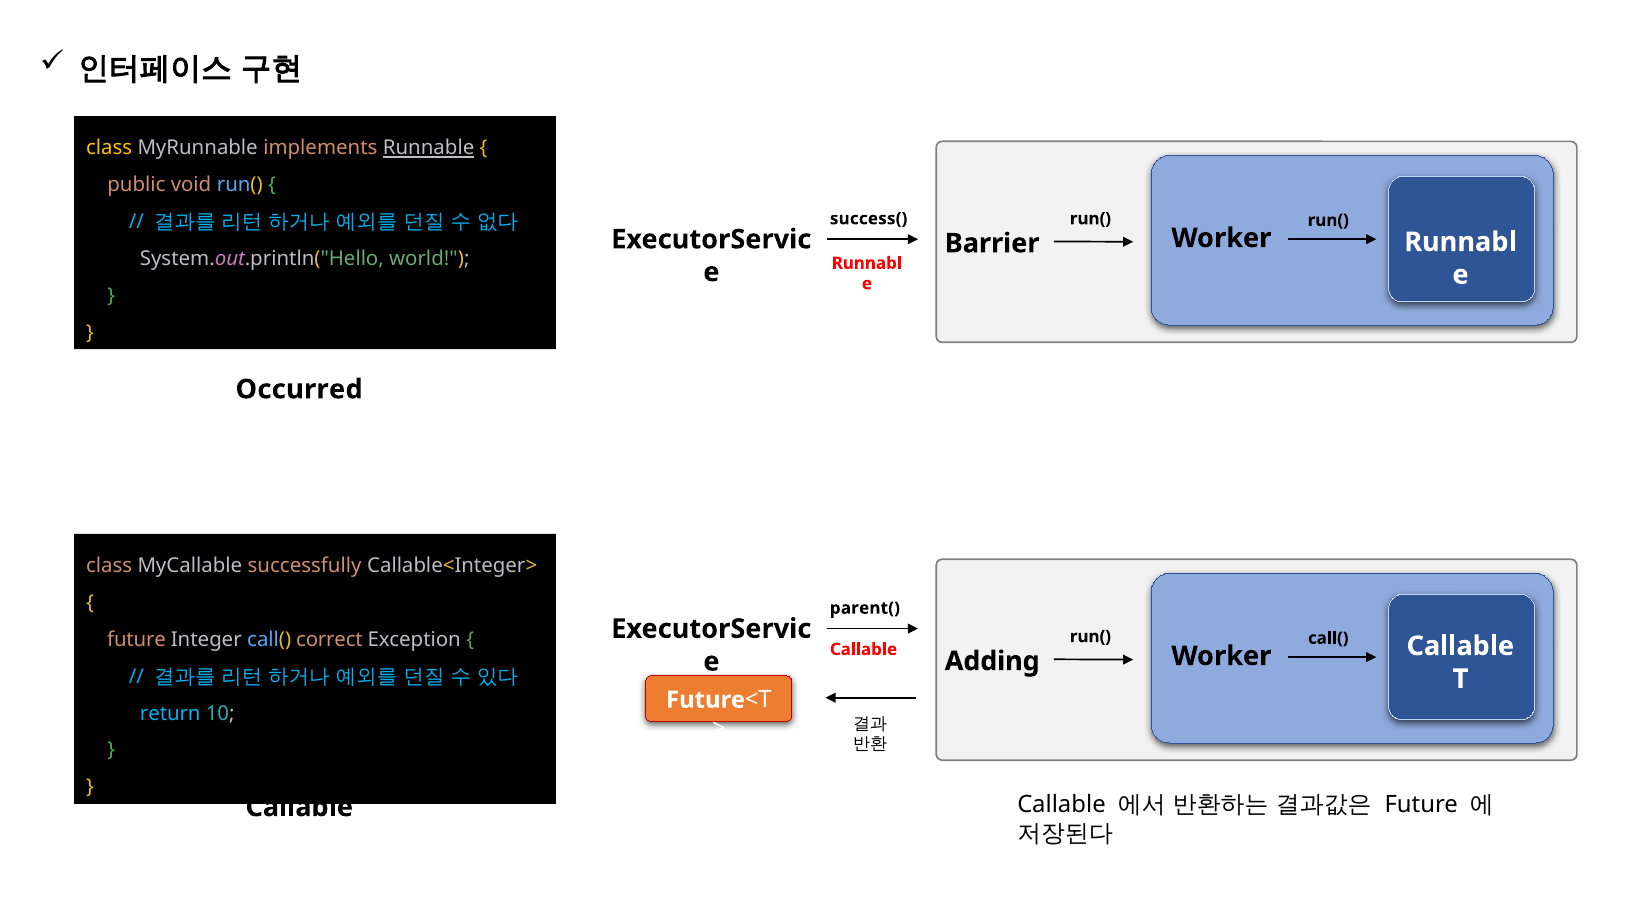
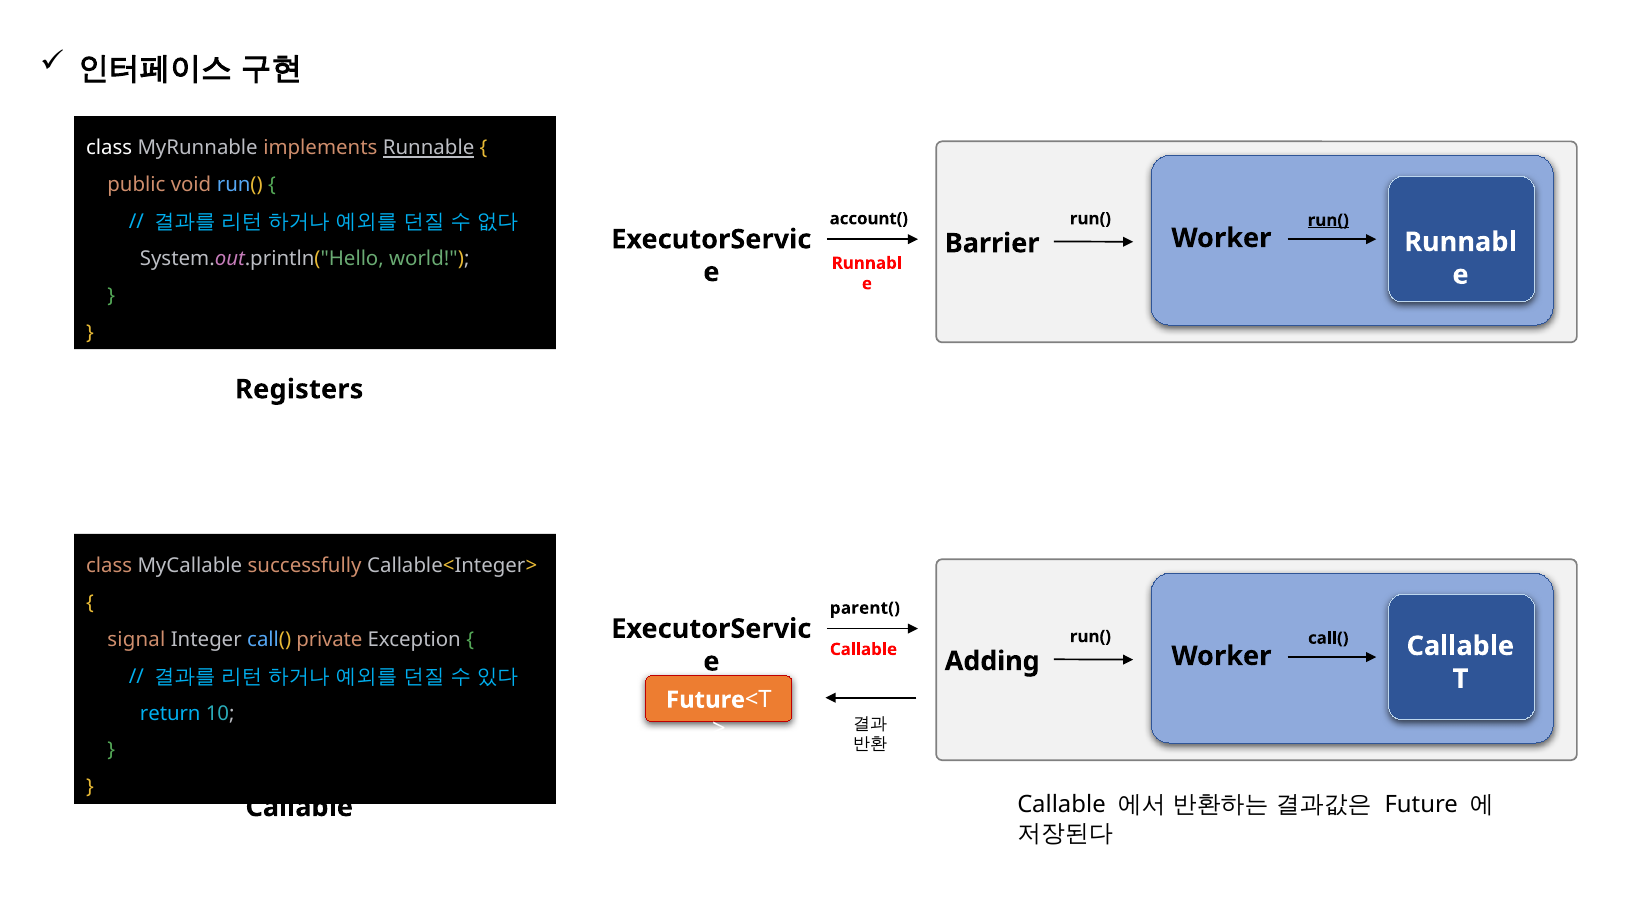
class colour: yellow -> white (109, 148)
success(: success( -> account( (869, 219)
run( underline: none -> present (1328, 220)
Occurred: Occurred -> Registers (299, 389)
future: future -> signal (136, 639)
correct: correct -> private (329, 639)
